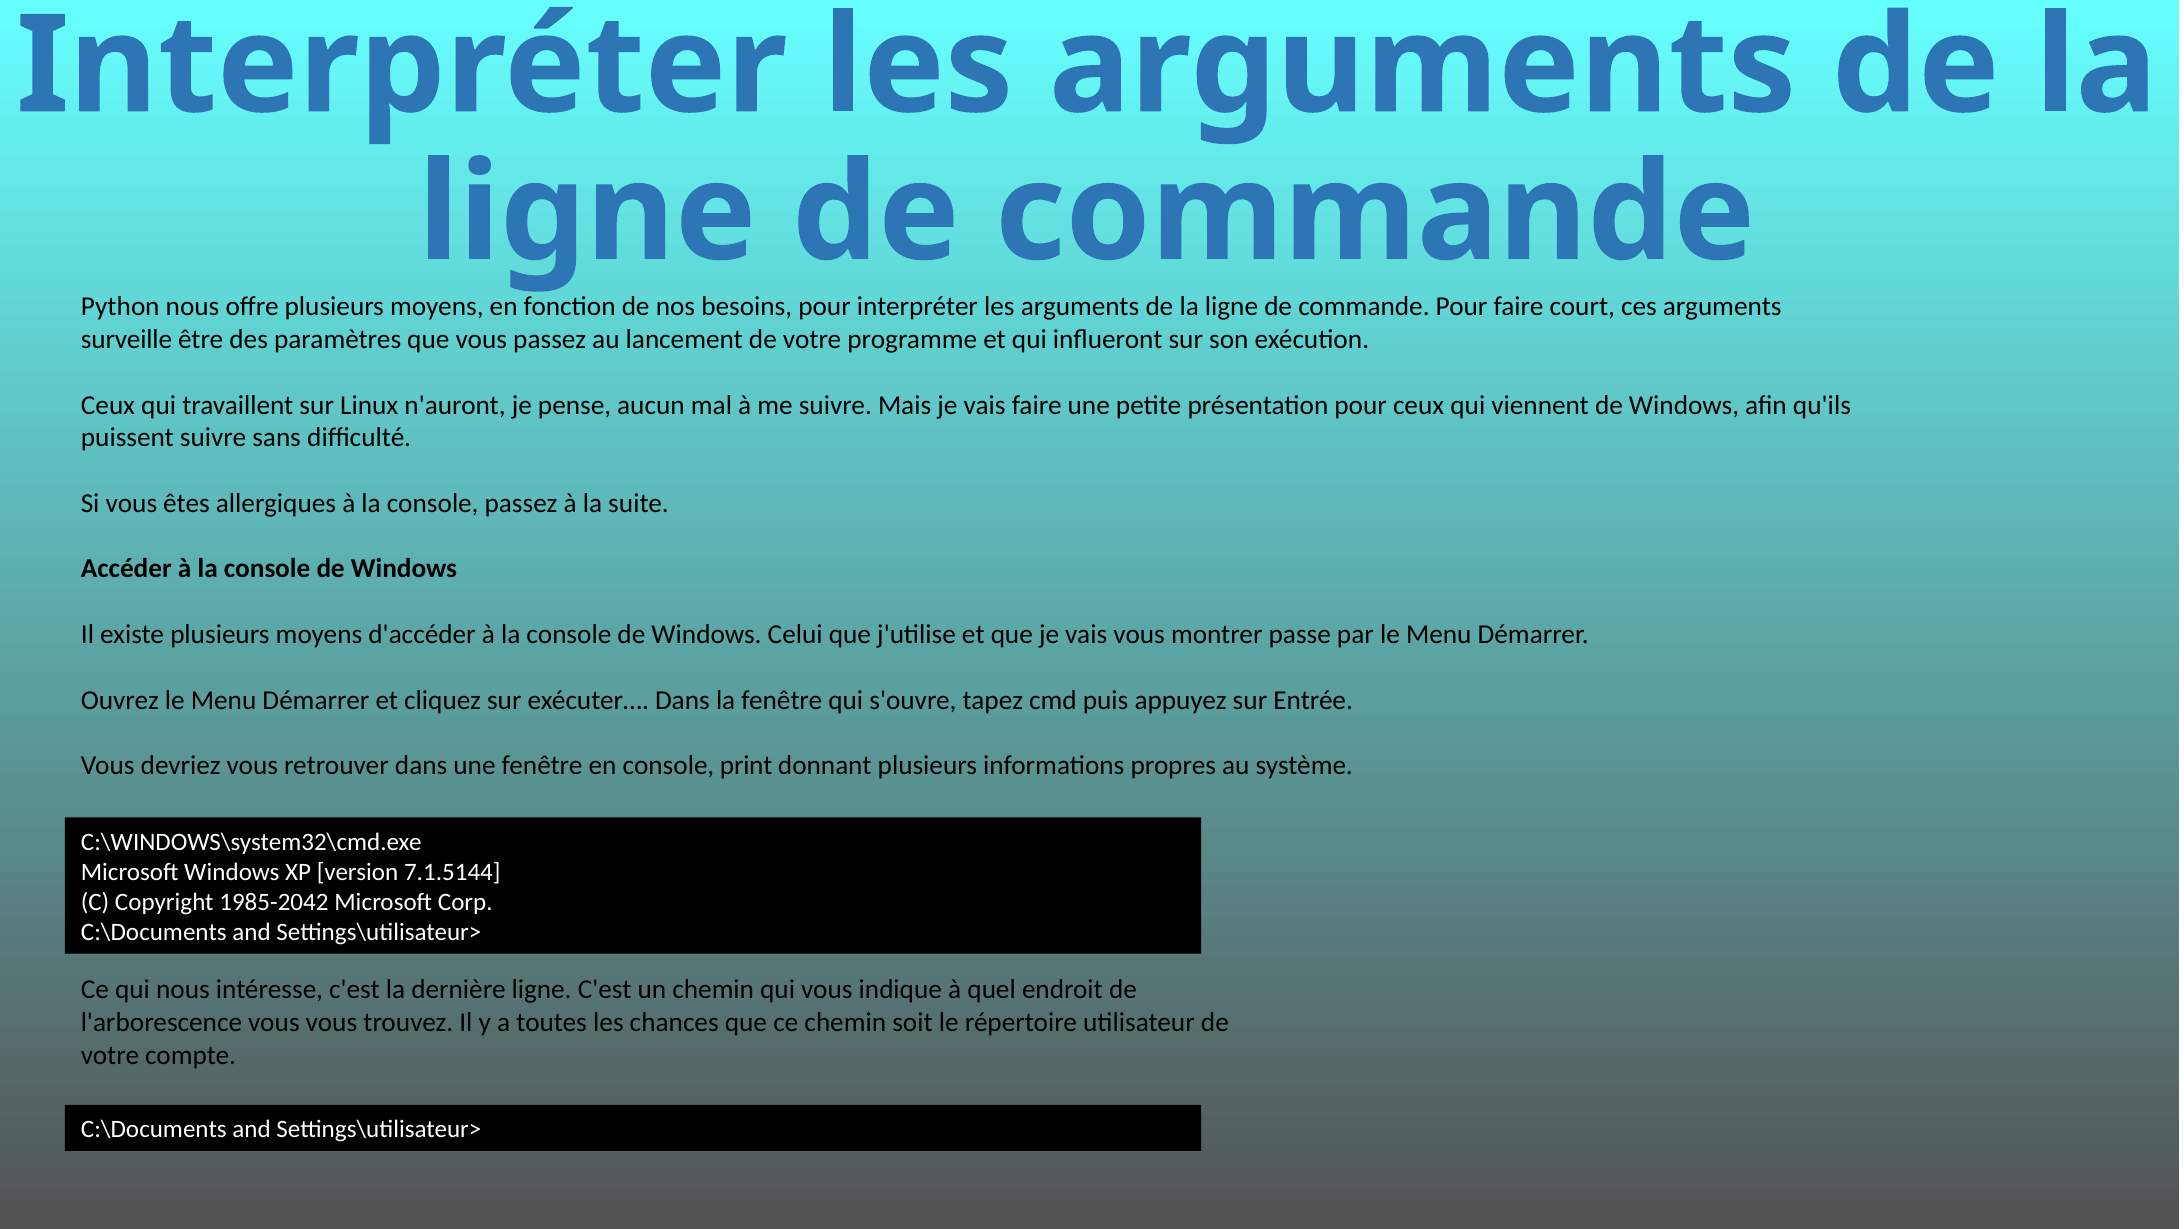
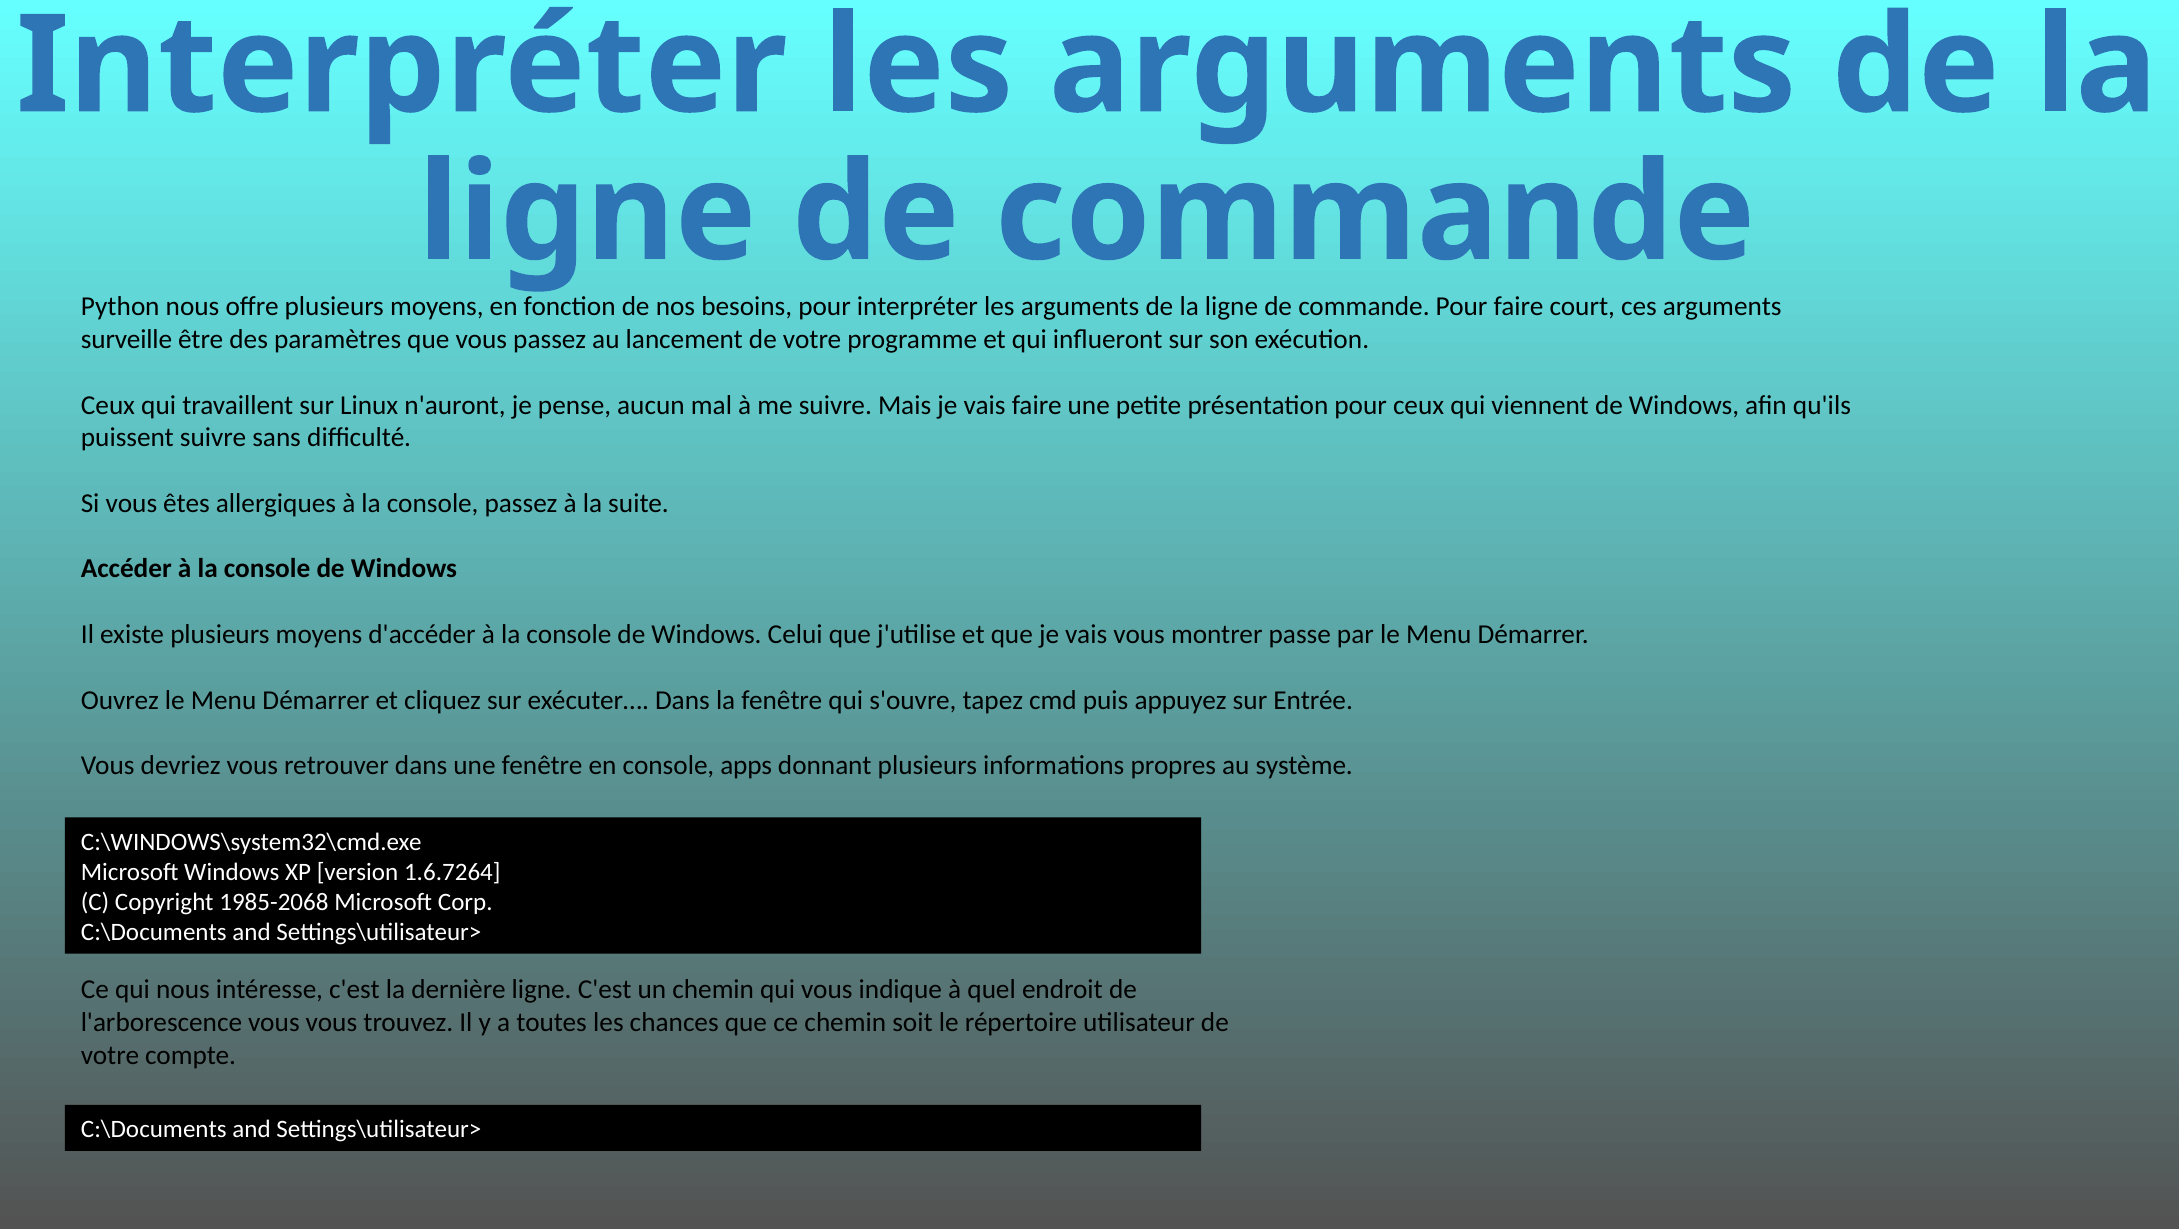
print: print -> apps (746, 765)
7.1.5144: 7.1.5144 -> 1.6.7264 (452, 872)
1985-2042: 1985-2042 -> 1985-2068 (274, 902)
